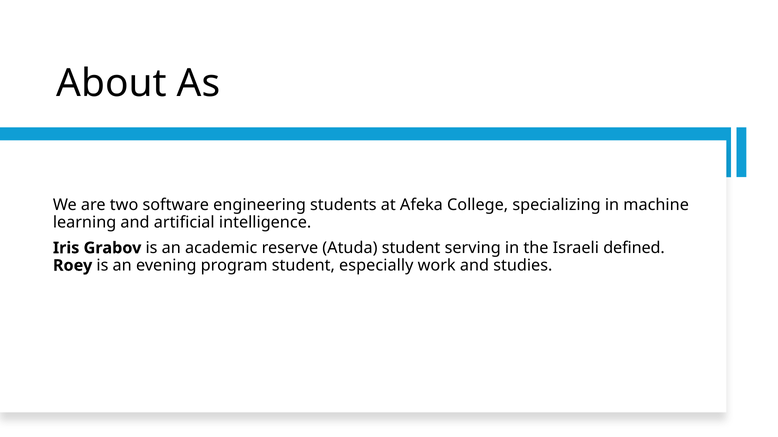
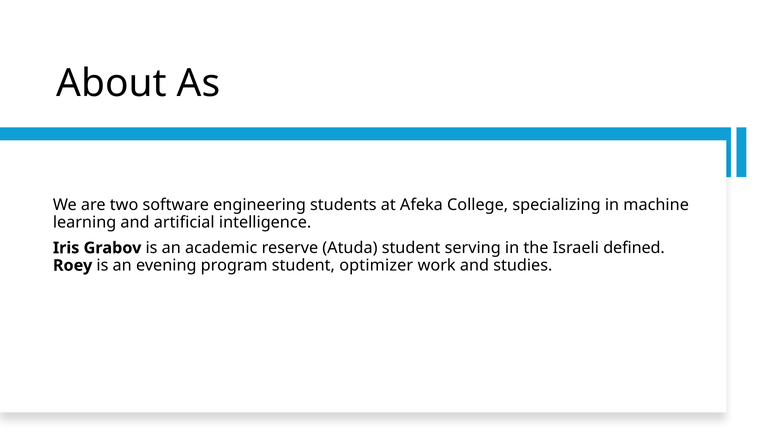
especially: especially -> optimizer (376, 266)
